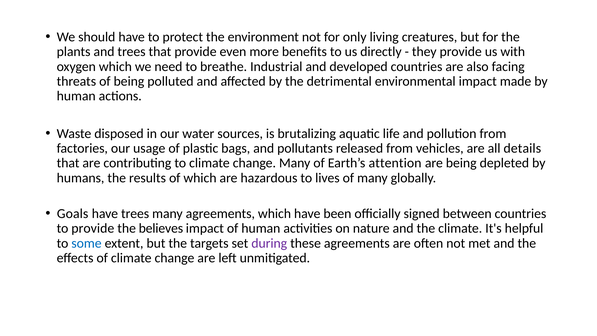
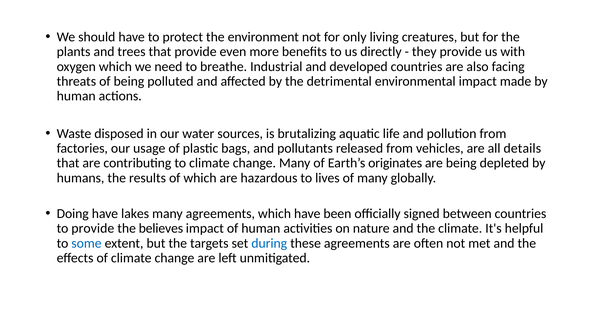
attention: attention -> originates (395, 163)
Goals: Goals -> Doing (73, 214)
have trees: trees -> lakes (135, 214)
during colour: purple -> blue (269, 243)
